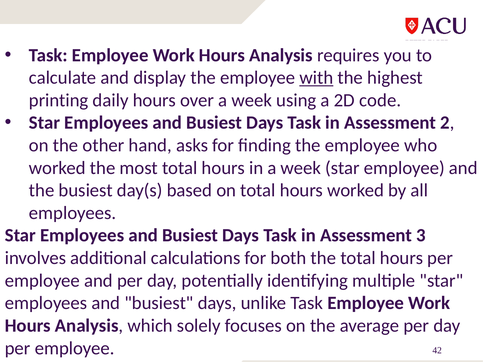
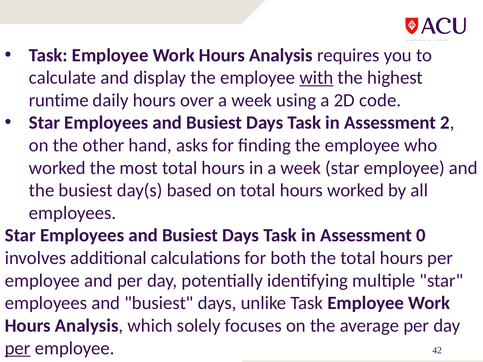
printing: printing -> runtime (59, 100)
3: 3 -> 0 (421, 236)
per underline: none -> present (18, 348)
